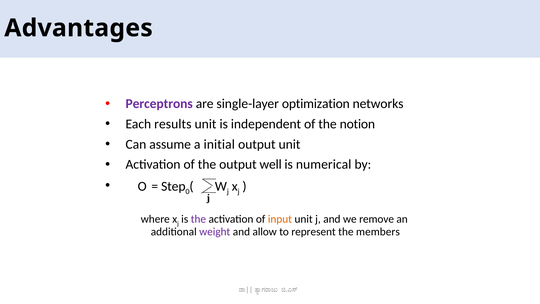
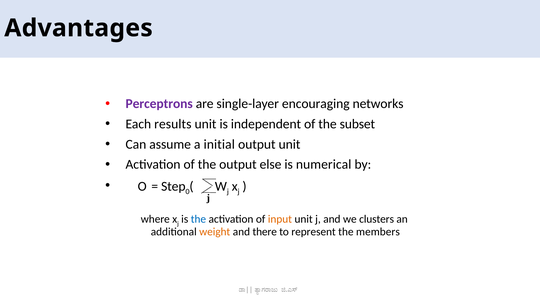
optimization: optimization -> encouraging (316, 104)
notion: notion -> subset (357, 124)
well: well -> else (271, 164)
the colour: purple -> blue (198, 219)
remove: remove -> clusters (377, 219)
weight colour: purple -> orange (215, 232)
allow: allow -> there (265, 232)
